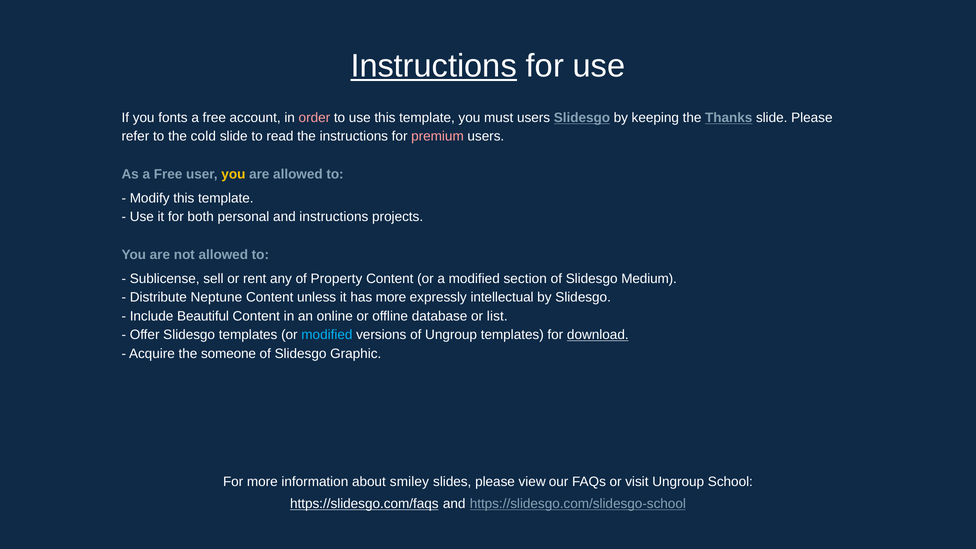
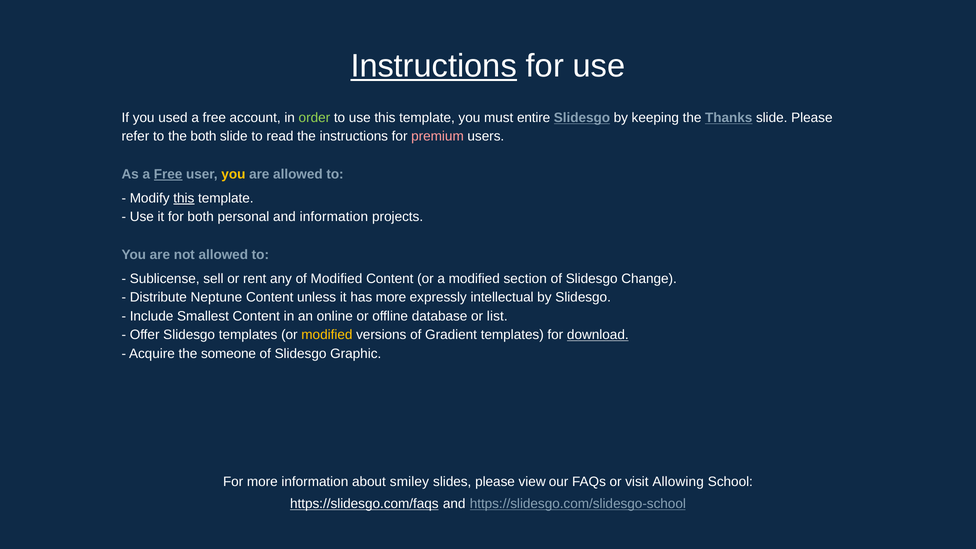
fonts: fonts -> used (173, 118)
order colour: pink -> light green (314, 118)
must users: users -> entire (534, 118)
the cold: cold -> both (203, 136)
Free underline: none -> present (168, 174)
this underline: none -> present (184, 198)
and instructions: instructions -> information (334, 217)
of Property: Property -> Modified (336, 279)
Medium: Medium -> Change (649, 279)
Beautiful: Beautiful -> Smallest (203, 316)
modified colour: light blue -> yellow (327, 335)
of Ungroup: Ungroup -> Gradient (451, 335)
visit Ungroup: Ungroup -> Allowing (678, 482)
